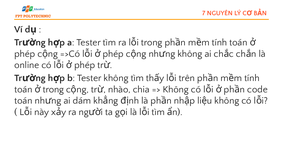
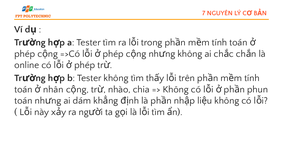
toán trong: trong -> nhân (53, 89)
code: code -> phun (258, 89)
